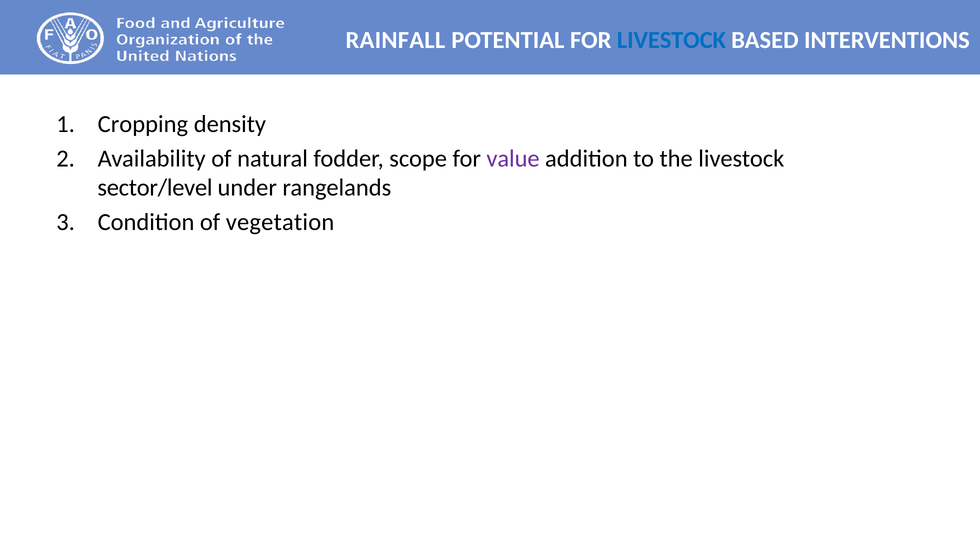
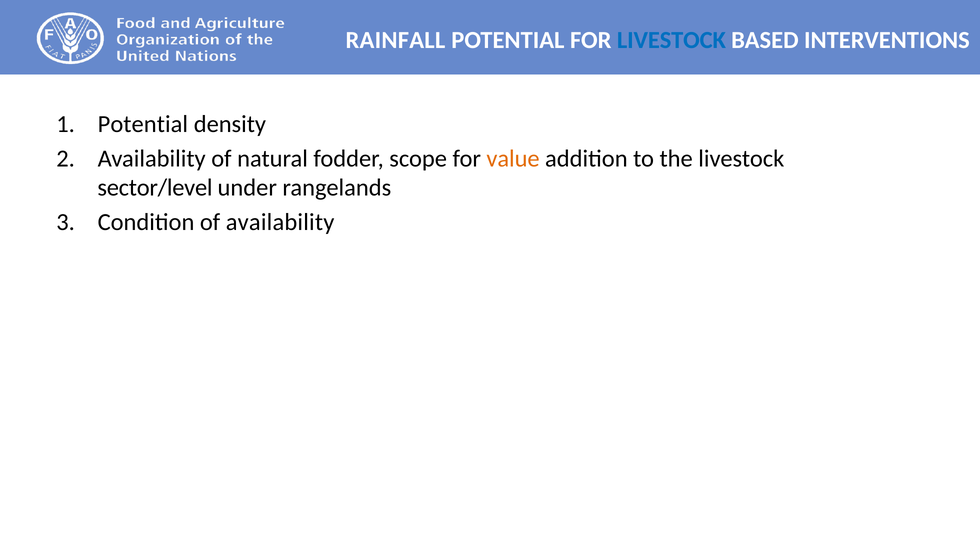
Cropping: Cropping -> Potential (143, 124)
value colour: purple -> orange (513, 159)
of vegetation: vegetation -> availability (280, 222)
